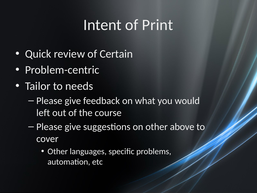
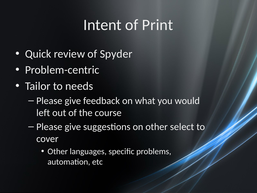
Certain: Certain -> Spyder (116, 54)
above: above -> select (182, 127)
